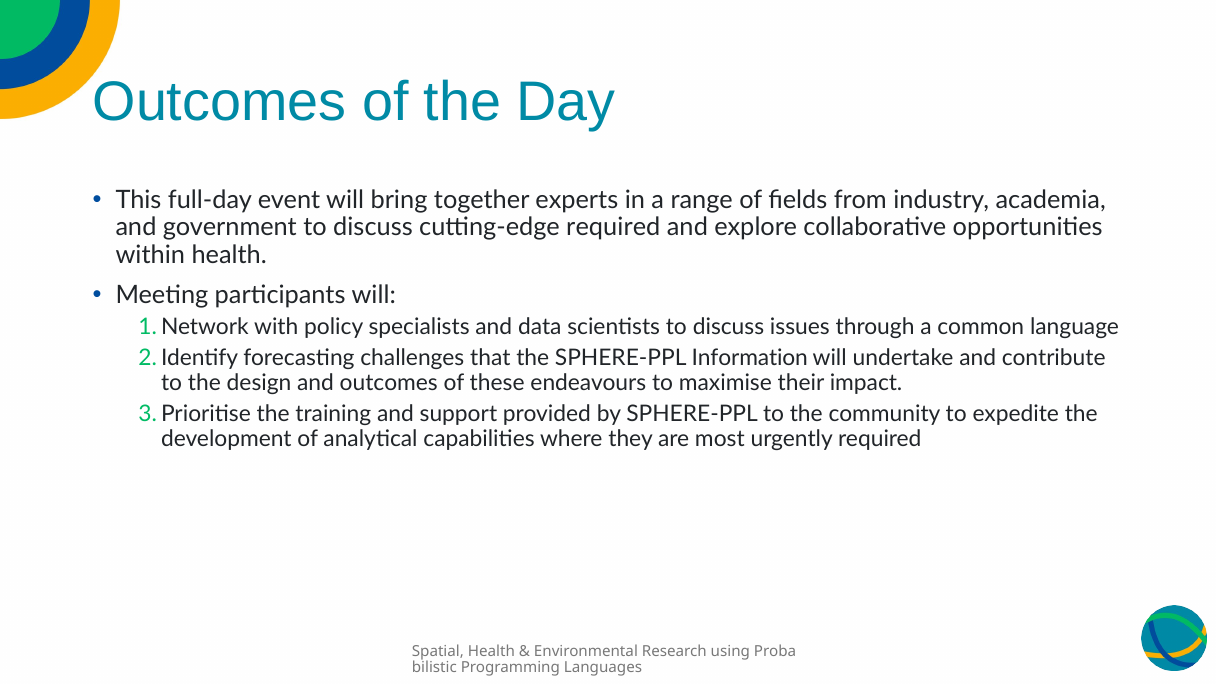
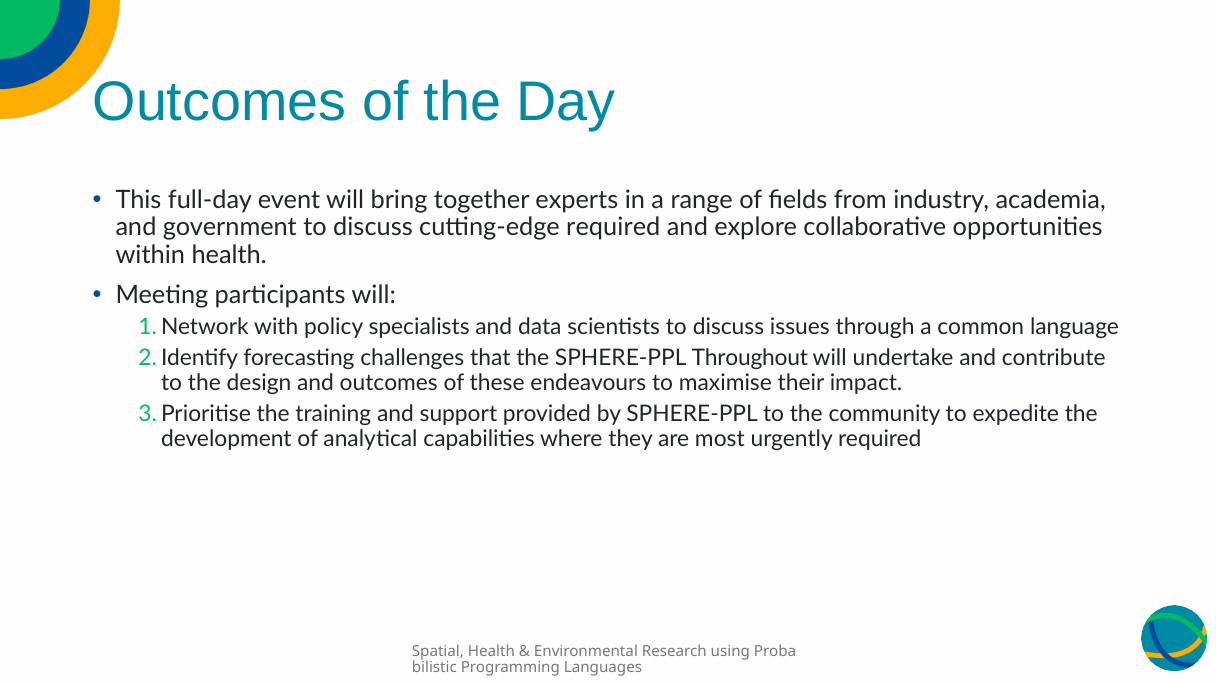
Information: Information -> Throughout (750, 358)
